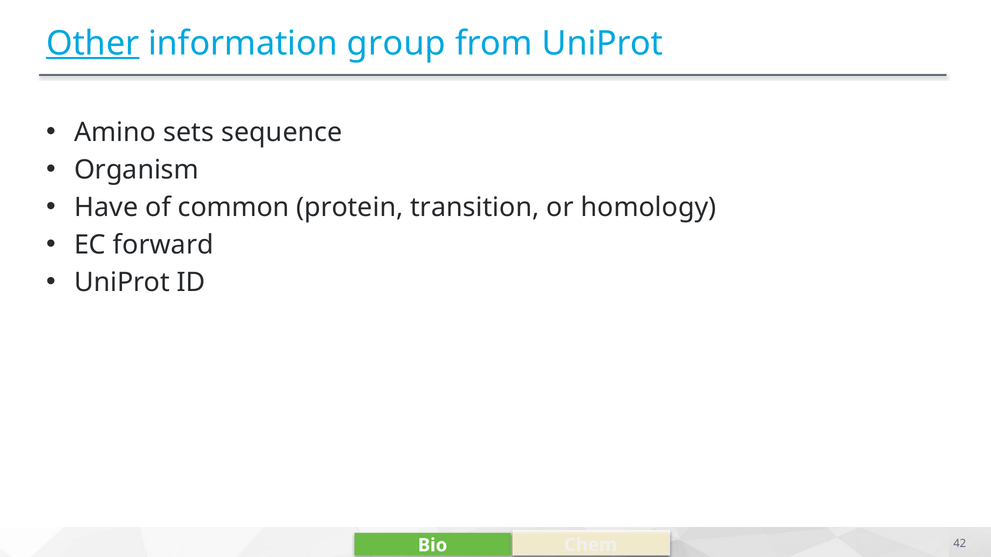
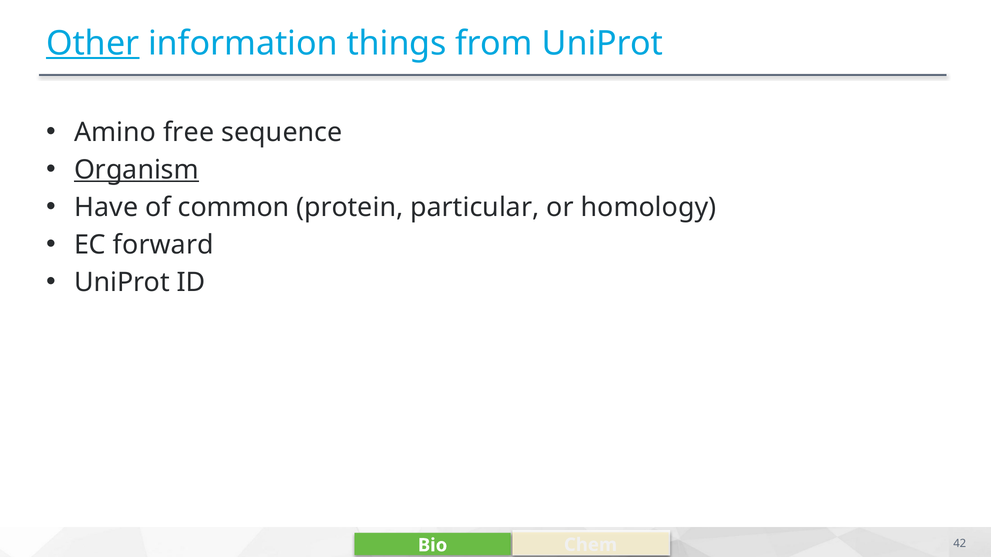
group: group -> things (397, 43)
sets: sets -> free (189, 132)
Organism underline: none -> present (136, 170)
transition: transition -> particular (475, 208)
